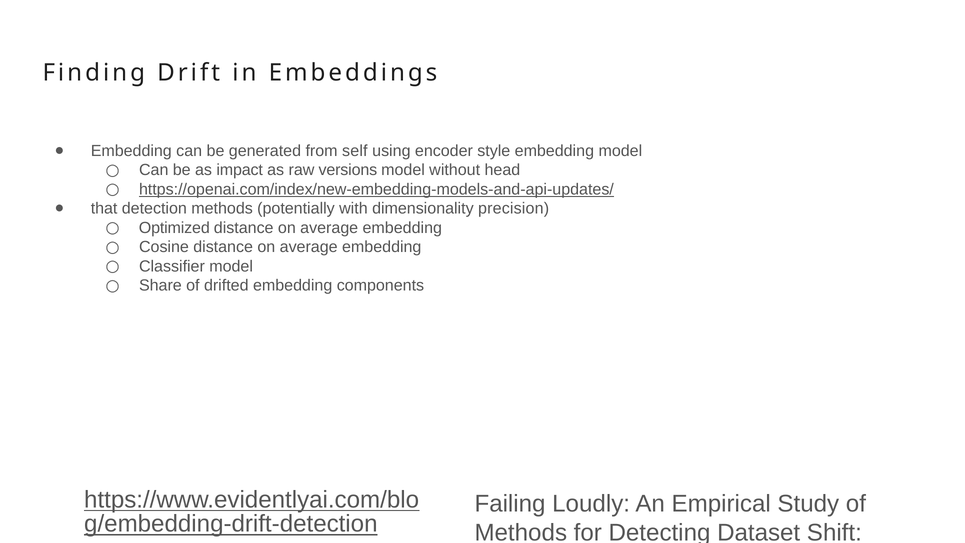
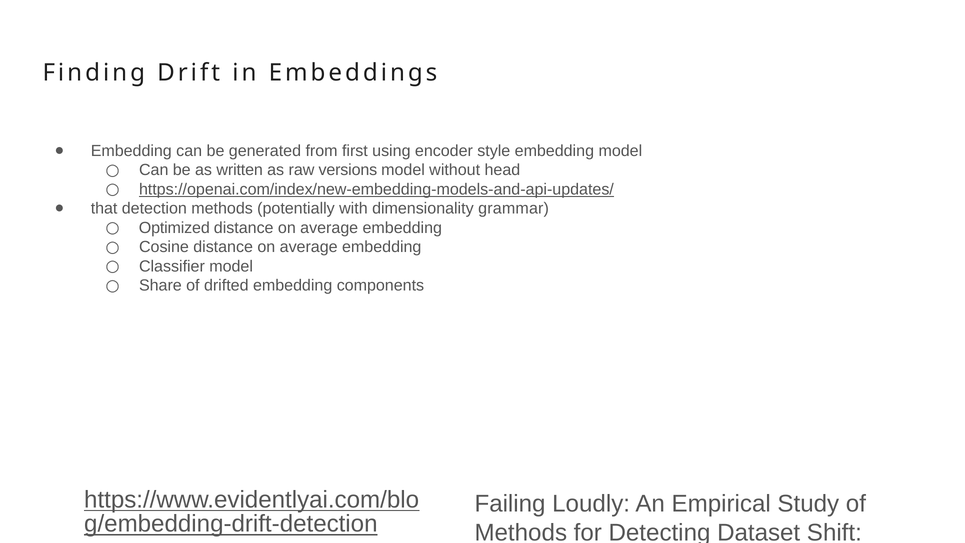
self: self -> first (355, 151)
impact: impact -> written (240, 170)
precision: precision -> grammar (514, 208)
